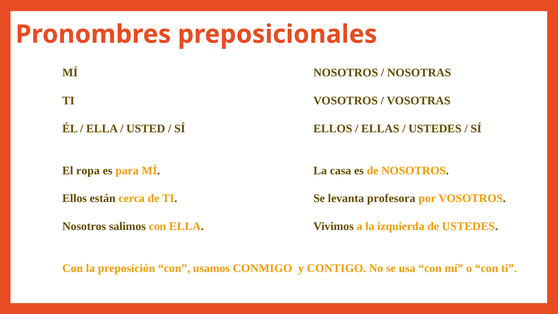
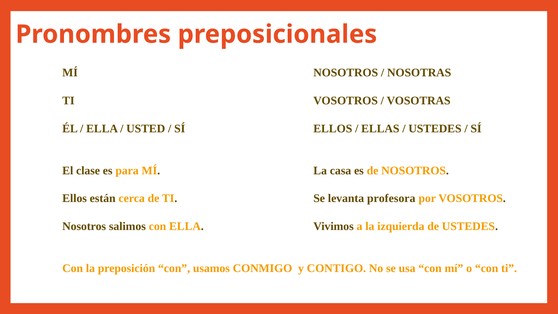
ropa: ropa -> clase (88, 170)
